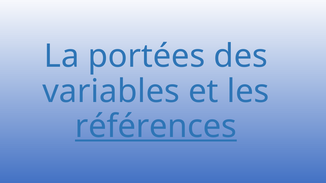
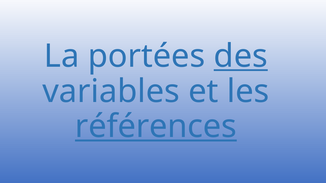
des underline: none -> present (241, 56)
